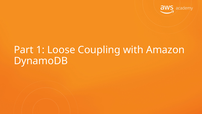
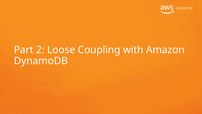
1: 1 -> 2 (40, 50)
